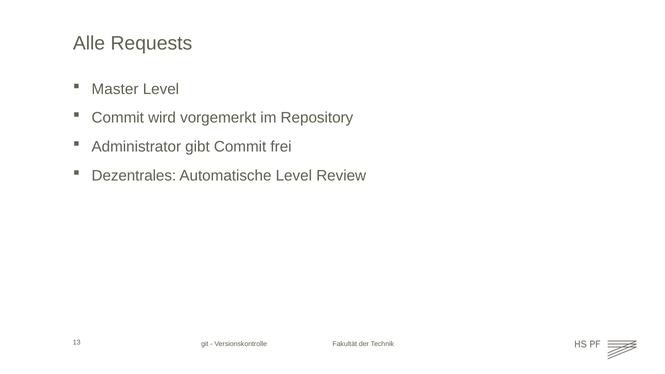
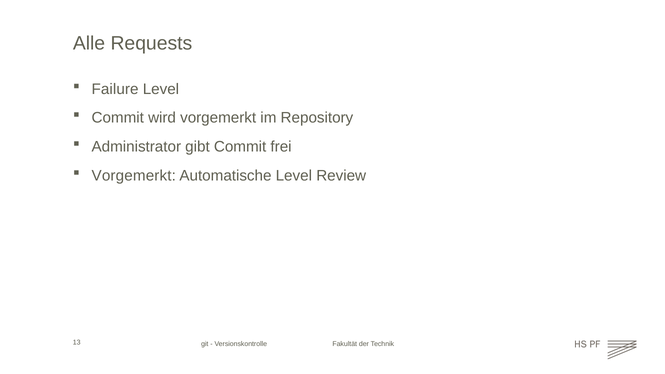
Master: Master -> Failure (115, 89)
Dezentrales: Dezentrales -> Vorgemerkt (134, 176)
